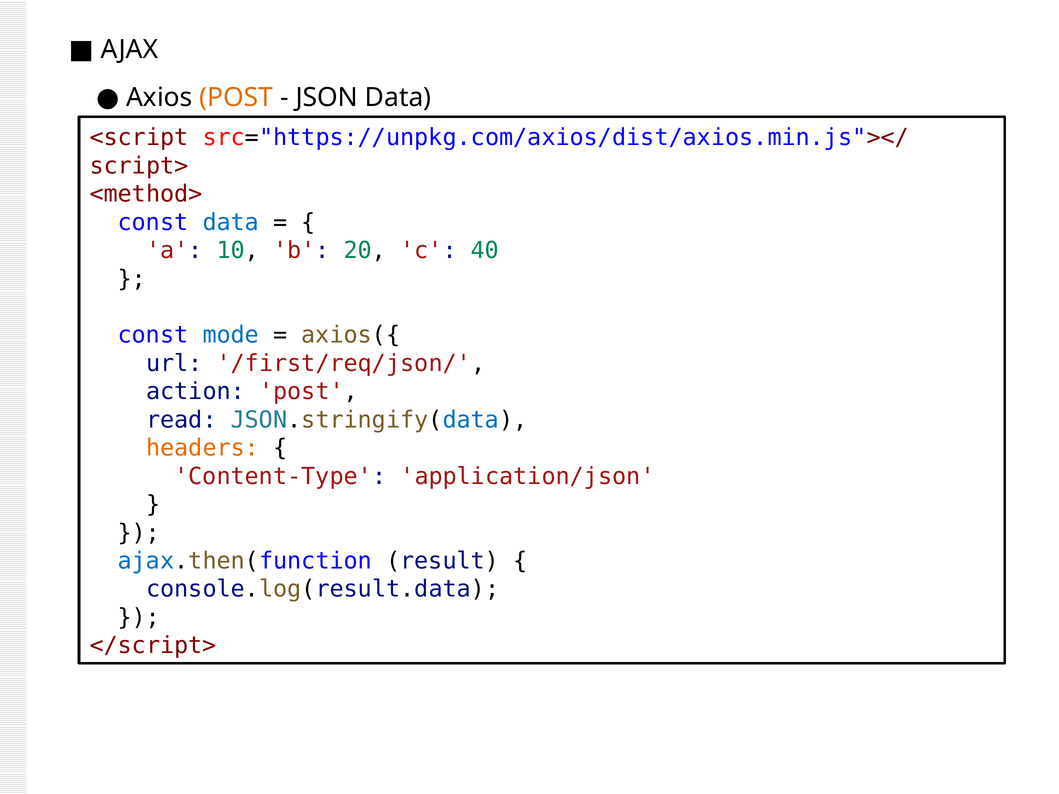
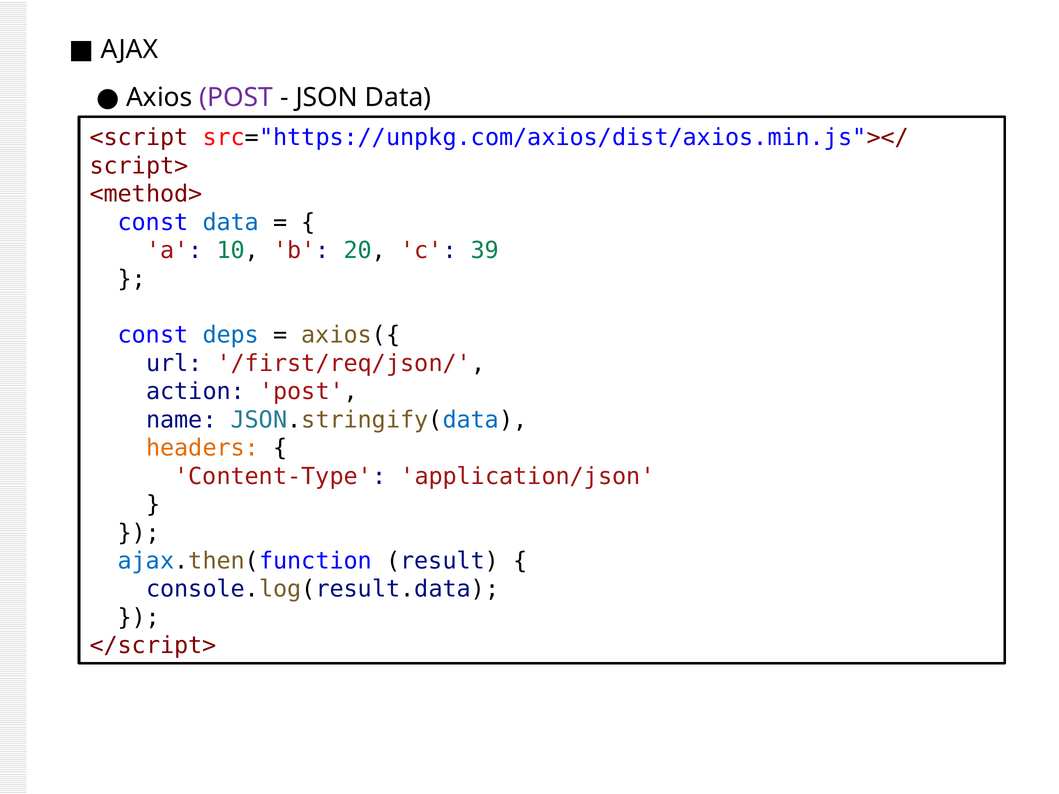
POST colour: orange -> purple (236, 97)
40: 40 -> 39 (485, 251)
mode: mode -> deps (231, 335)
read: read -> name (181, 420)
